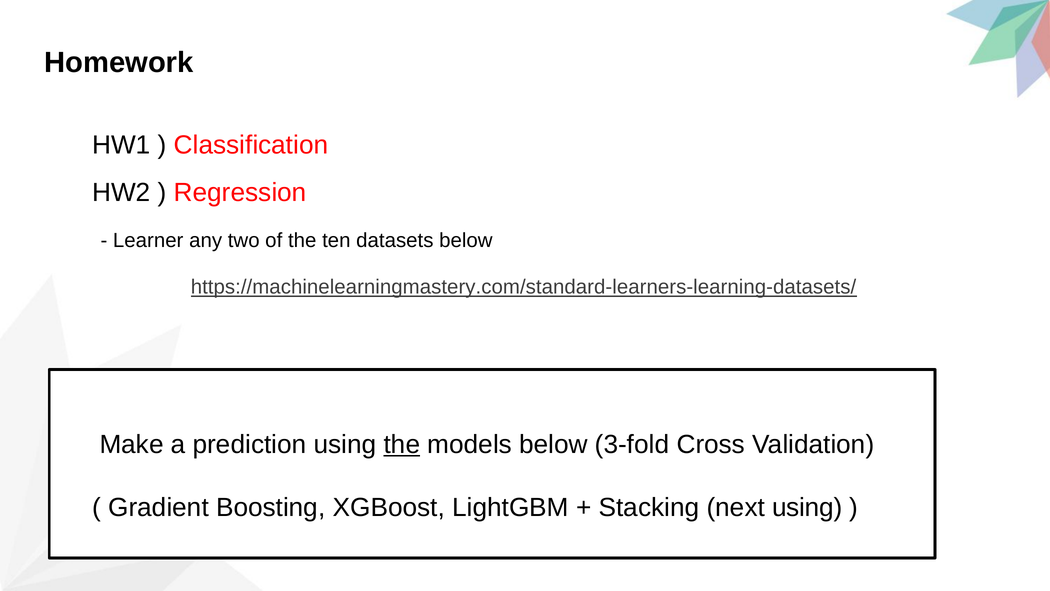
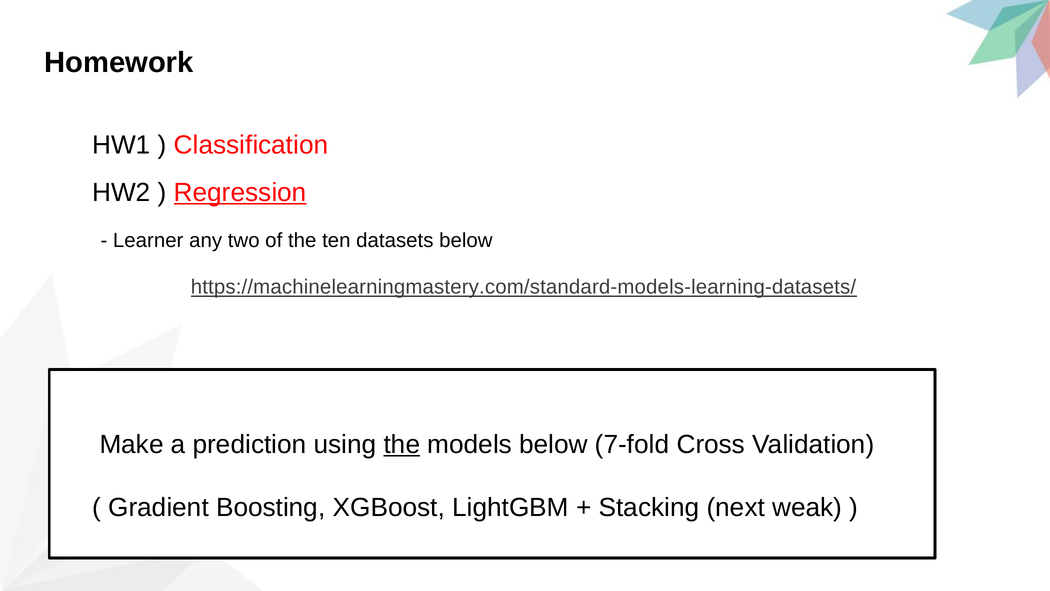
Regression underline: none -> present (240, 192)
https://machinelearningmastery.com/standard-learners-learning-datasets/: https://machinelearningmastery.com/standard-learners-learning-datasets/ -> https://machinelearningmastery.com/standard-models-learning-datasets/ (523, 287)
3-fold: 3-fold -> 7-fold (632, 444)
next using: using -> weak (807, 507)
